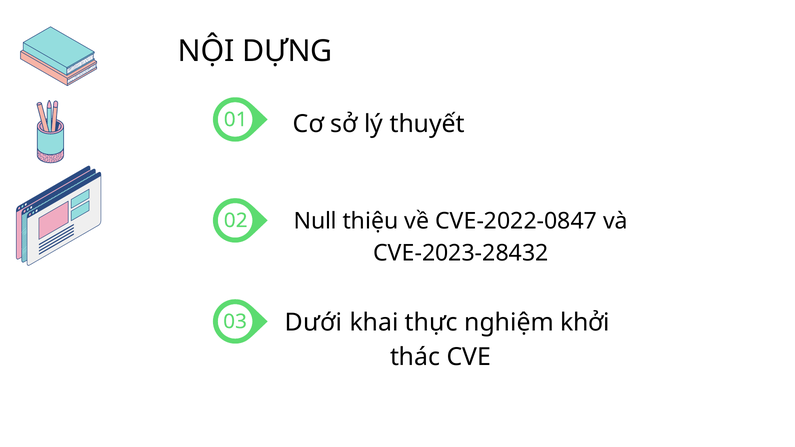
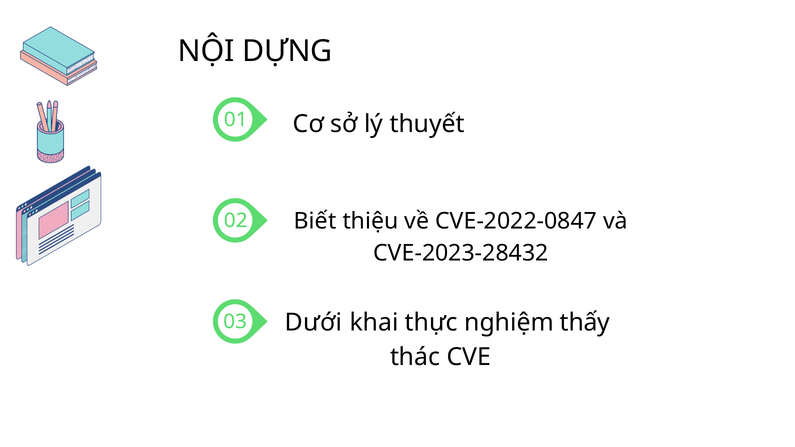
Null: Null -> Biết (315, 221)
khởi: khởi -> thấy (585, 322)
